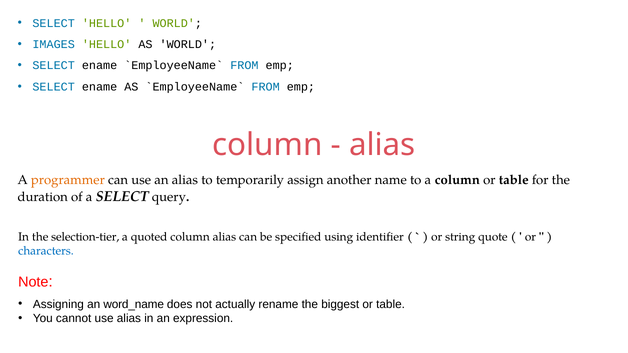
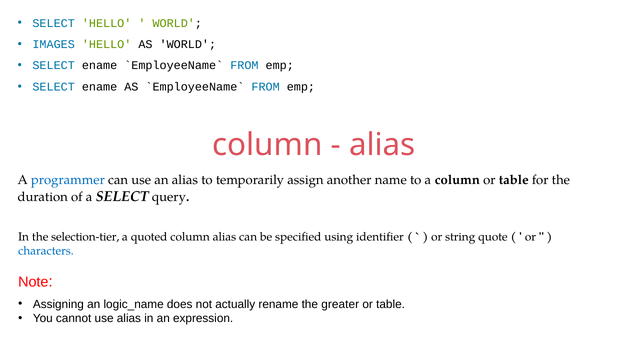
programmer colour: orange -> blue (68, 180)
word_name: word_name -> logic_name (134, 304)
biggest: biggest -> greater (340, 304)
